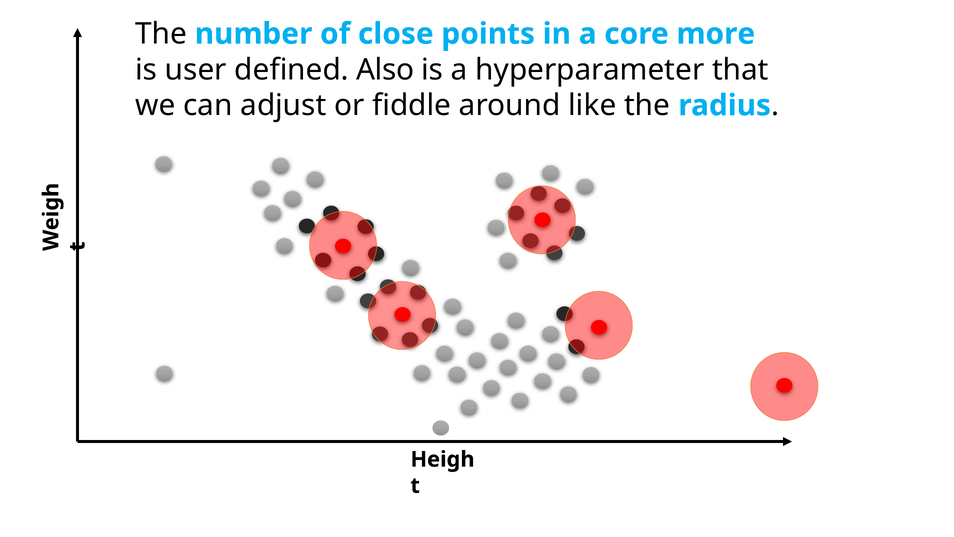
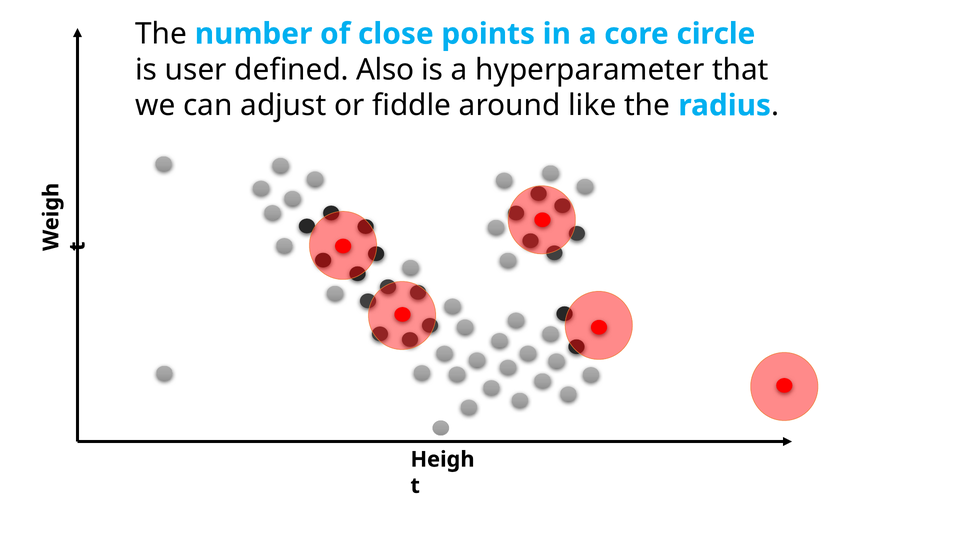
more: more -> circle (716, 34)
